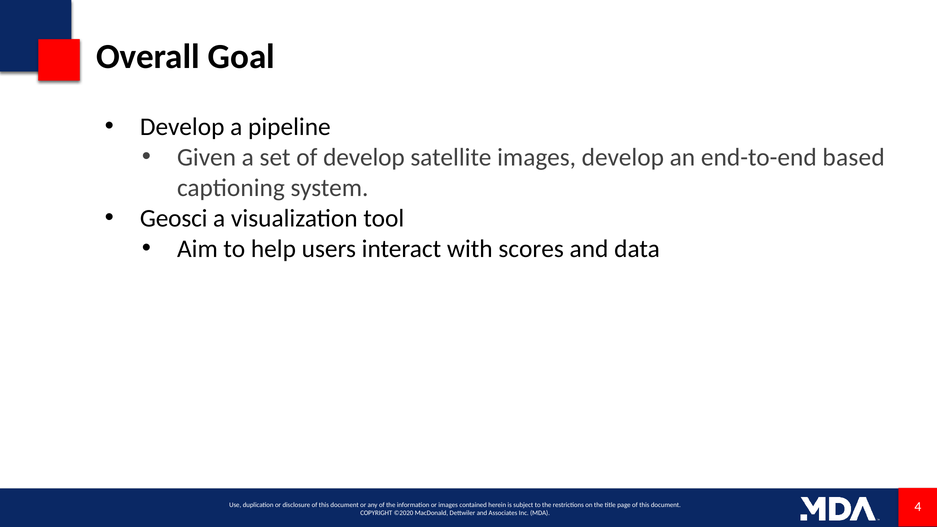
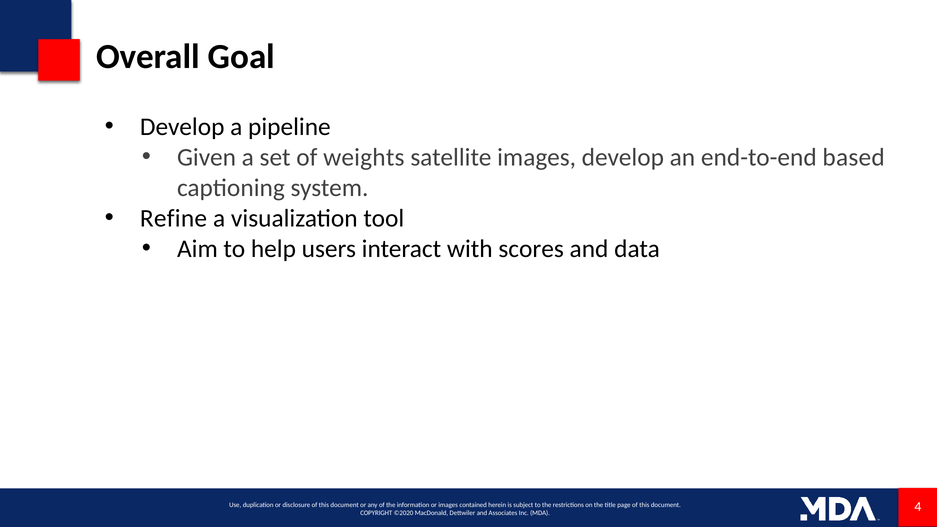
of develop: develop -> weights (364, 157)
Geosci: Geosci -> Refine (174, 218)
